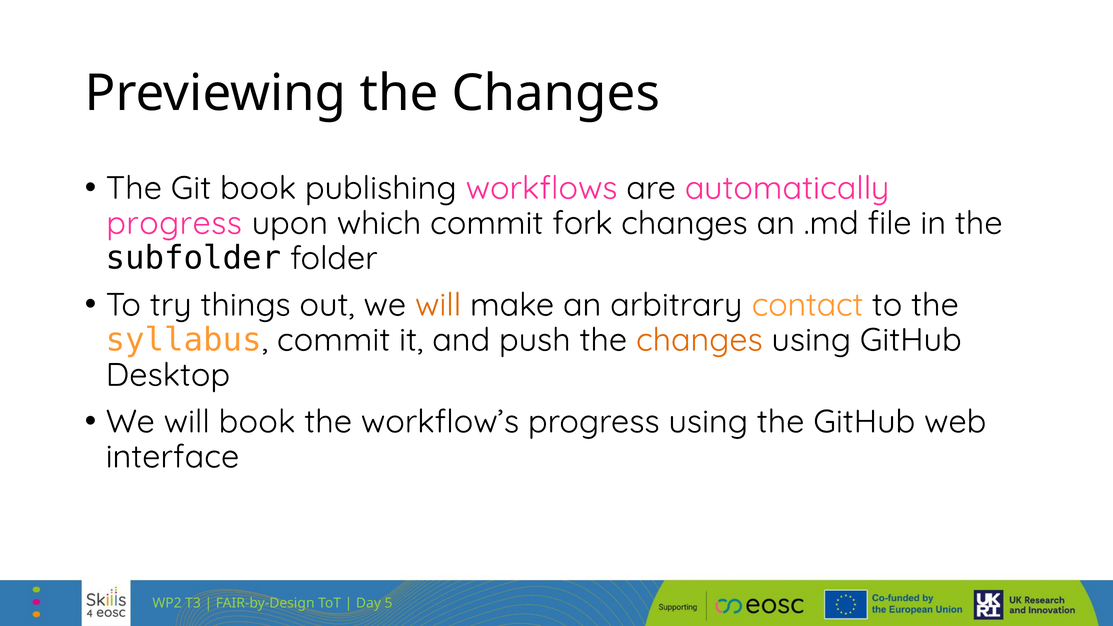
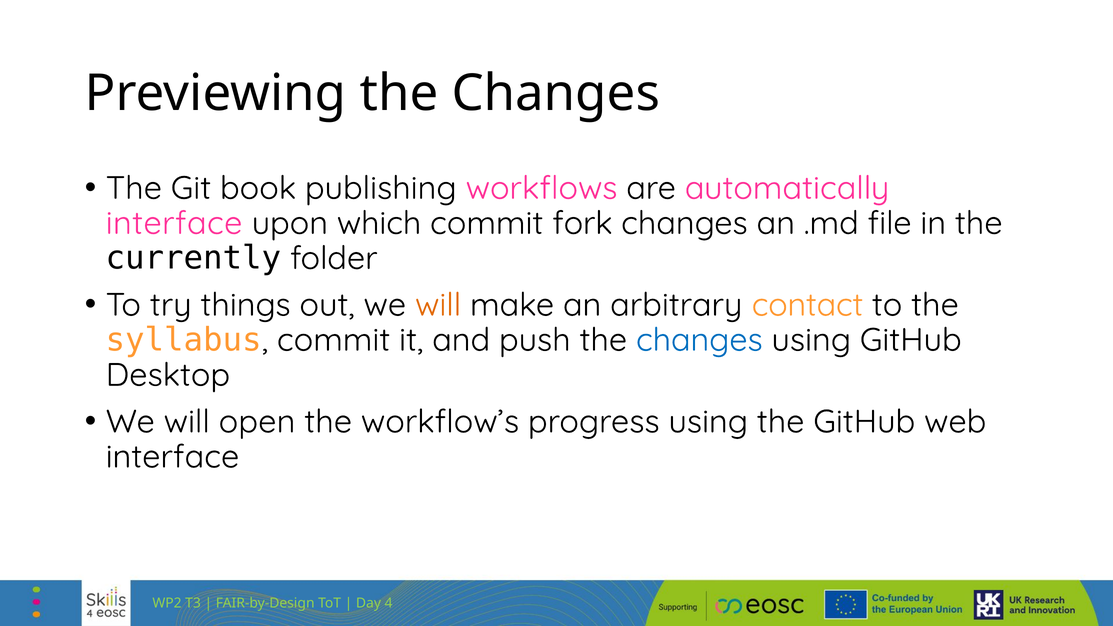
progress: progress -> interface (174, 223)
subfolder: subfolder -> currently (194, 258)
changes colour: orange -> blue (699, 340)
will book: book -> open (257, 422)
5: 5 -> 4 (389, 603)
